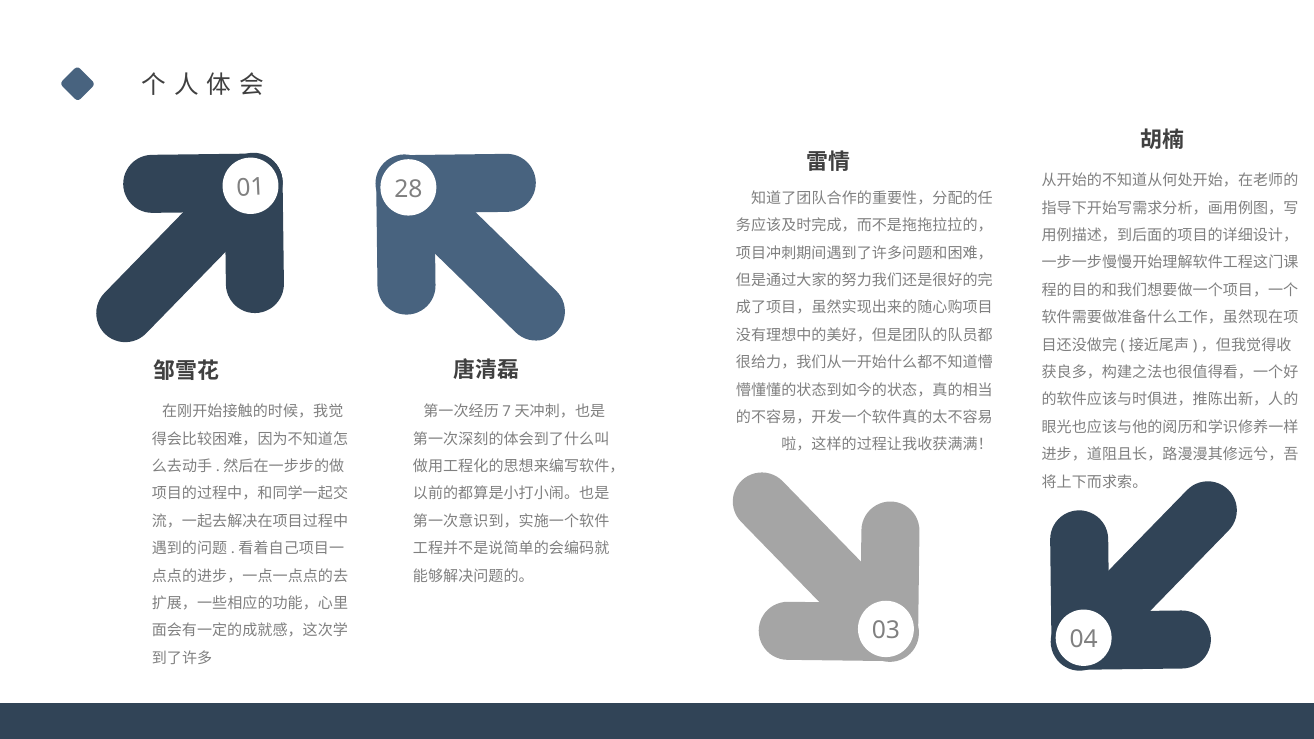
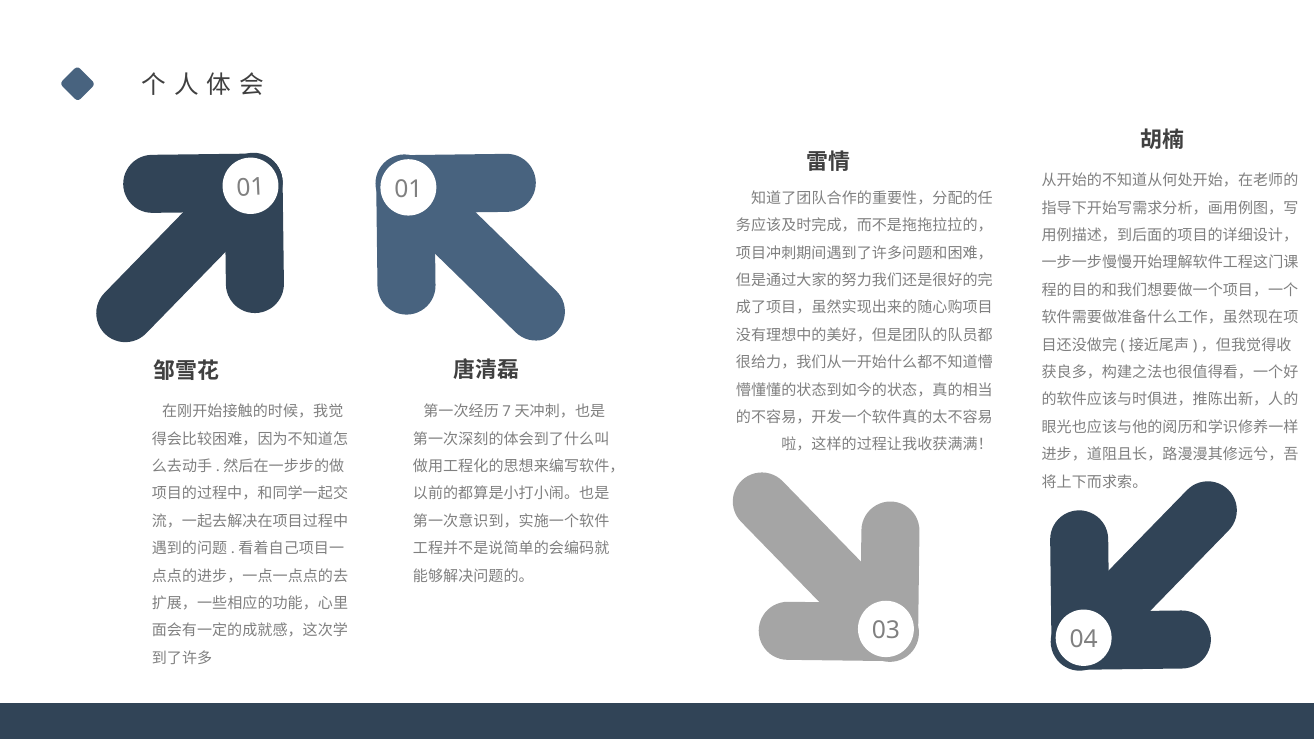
01 28: 28 -> 01 (408, 189)
